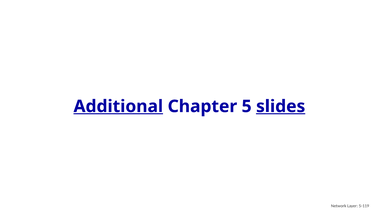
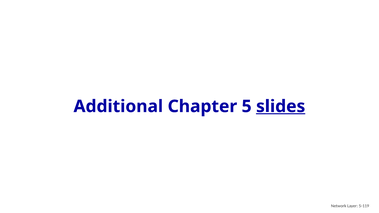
Additional underline: present -> none (118, 106)
